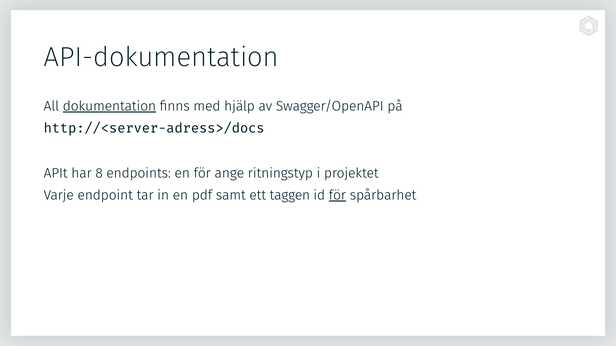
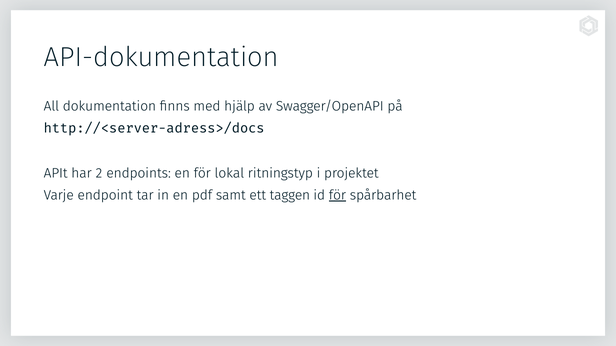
dokumentation underline: present -> none (109, 106)
8: 8 -> 2 (99, 173)
ange: ange -> lokal (229, 173)
